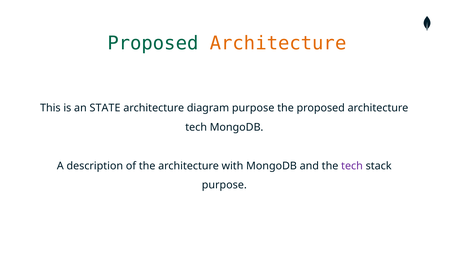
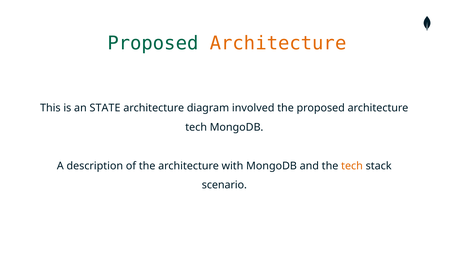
diagram purpose: purpose -> involved (253, 108)
tech colour: purple -> orange (352, 166)
purpose: purpose -> scenario (224, 185)
